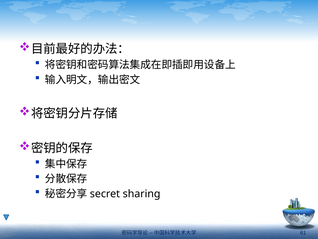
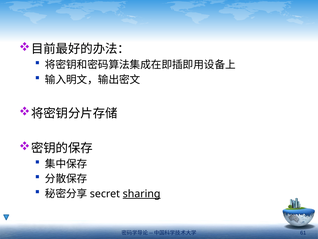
sharing underline: none -> present (142, 193)
